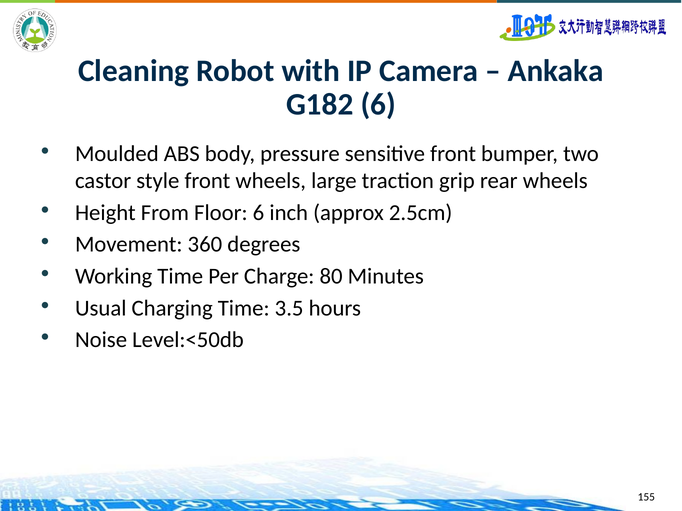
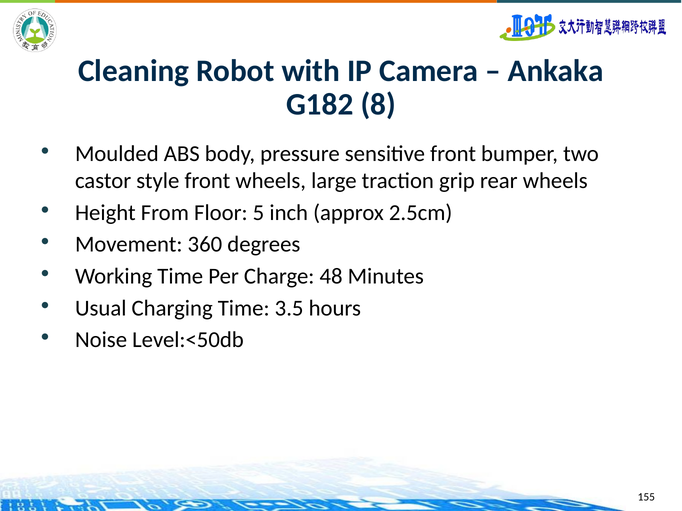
G182 6: 6 -> 8 (378, 105)
Floor 6: 6 -> 5 (258, 213)
80: 80 -> 48 (331, 277)
